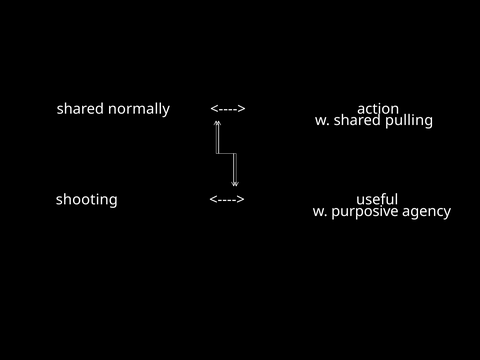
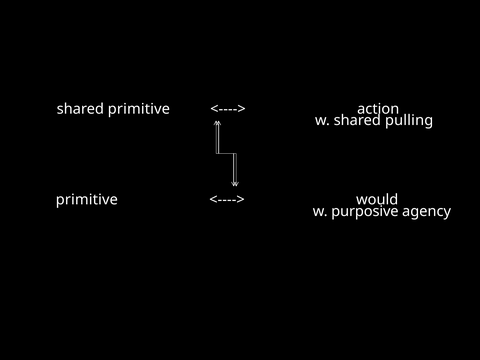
shared normally: normally -> primitive (139, 109)
shooting: shooting -> primitive (87, 200)
useful: useful -> would (377, 200)
